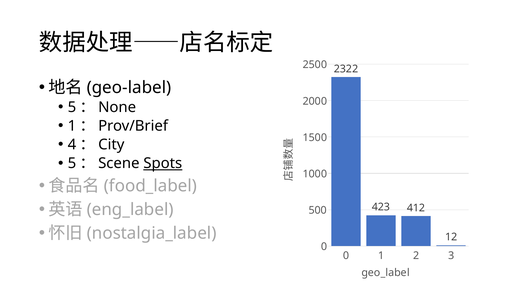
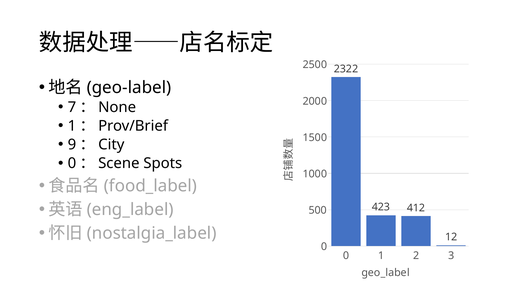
5: 5 -> 7 (72, 107)
4: 4 -> 9 (72, 145)
5: 5 -> 0 (72, 164)
Spots underline: present -> none (163, 164)
